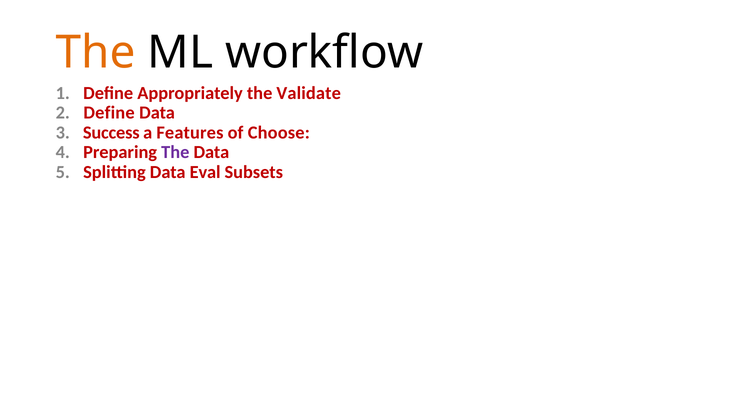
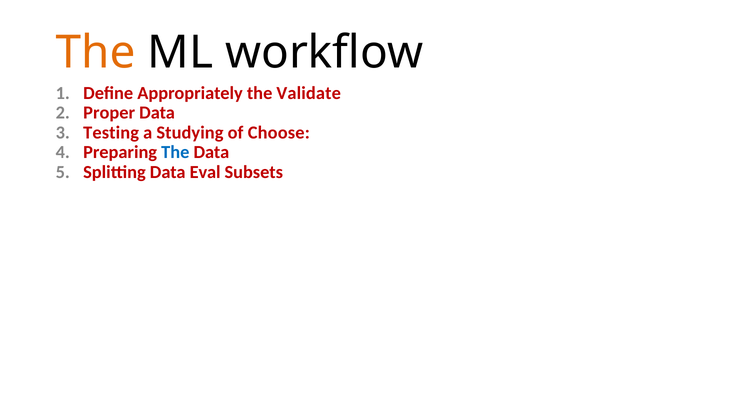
Define: Define -> Proper (109, 113)
Success: Success -> Testing (111, 133)
Features: Features -> Studying (190, 133)
The colour: purple -> blue (175, 153)
